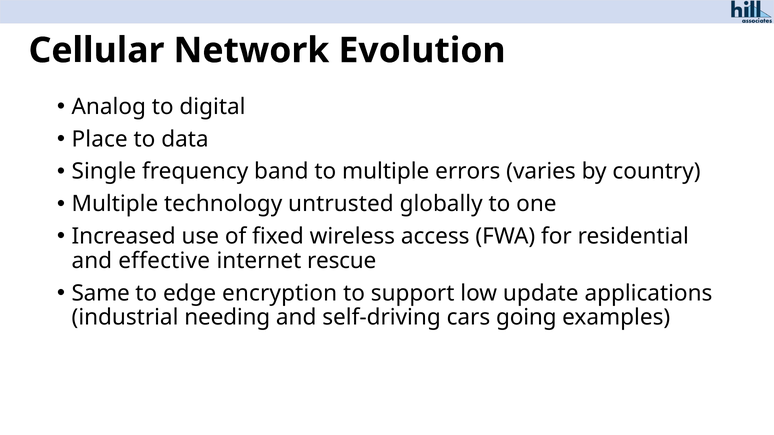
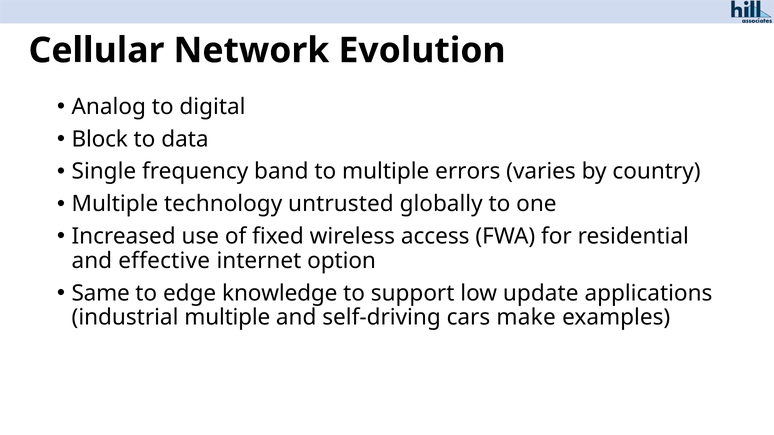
Place: Place -> Block (100, 139)
rescue: rescue -> option (342, 261)
encryption: encryption -> knowledge (280, 293)
industrial needing: needing -> multiple (227, 318)
going: going -> make (526, 318)
